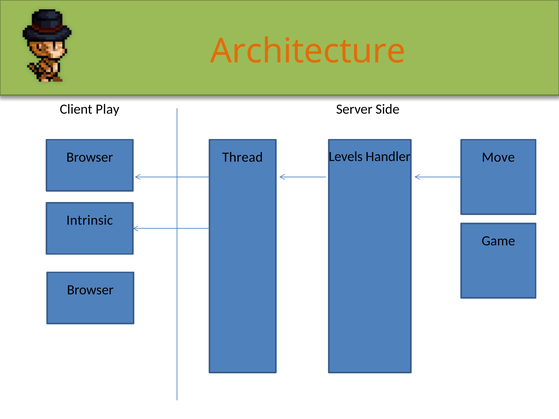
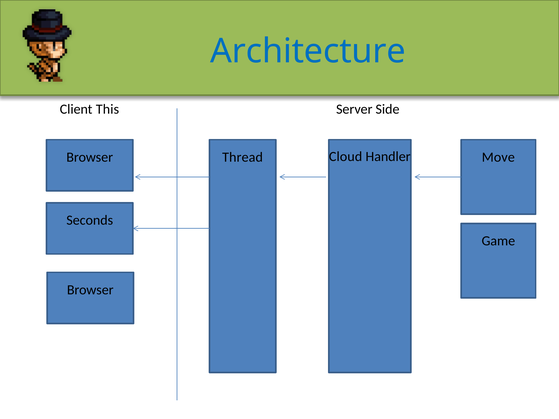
Architecture colour: orange -> blue (308, 51)
Play: Play -> This (108, 109)
Levels: Levels -> Cloud (346, 157)
Intrinsic: Intrinsic -> Seconds (90, 220)
